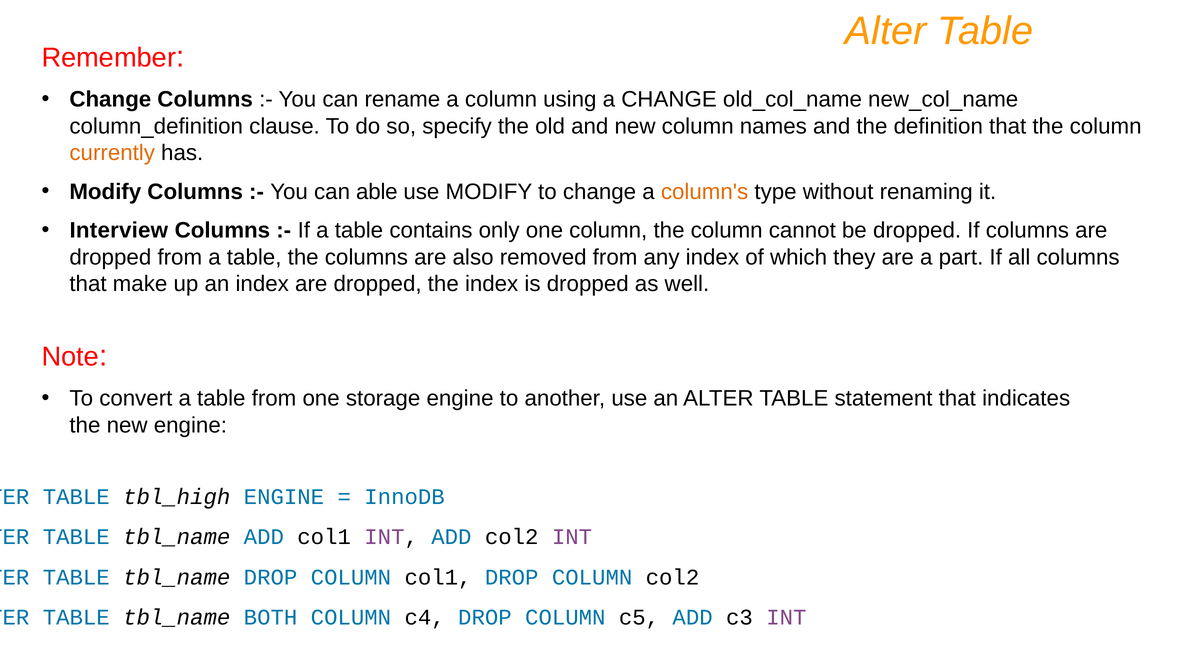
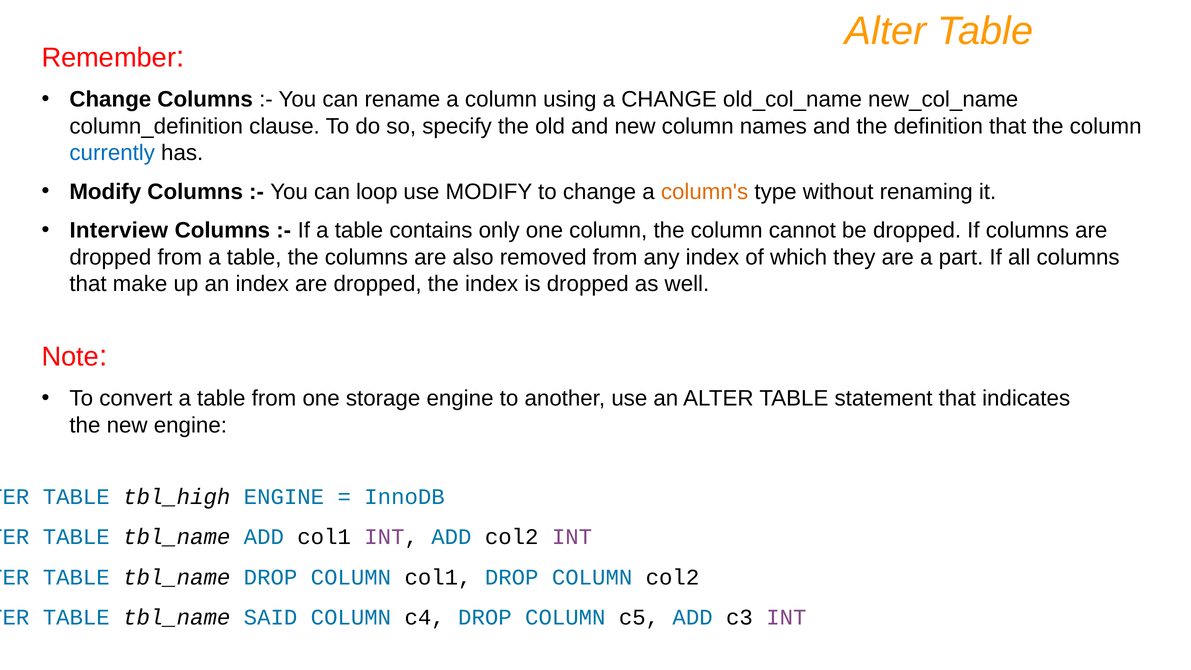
currently colour: orange -> blue (112, 153)
able: able -> loop (377, 192)
BOTH: BOTH -> SAID (271, 617)
